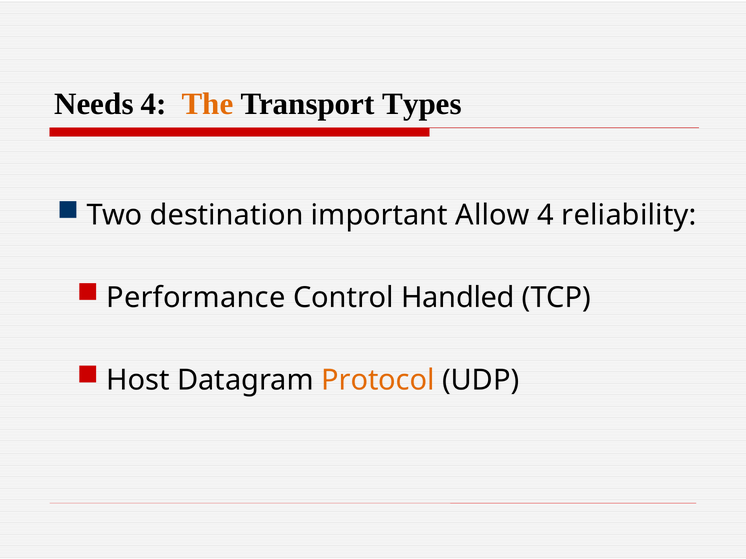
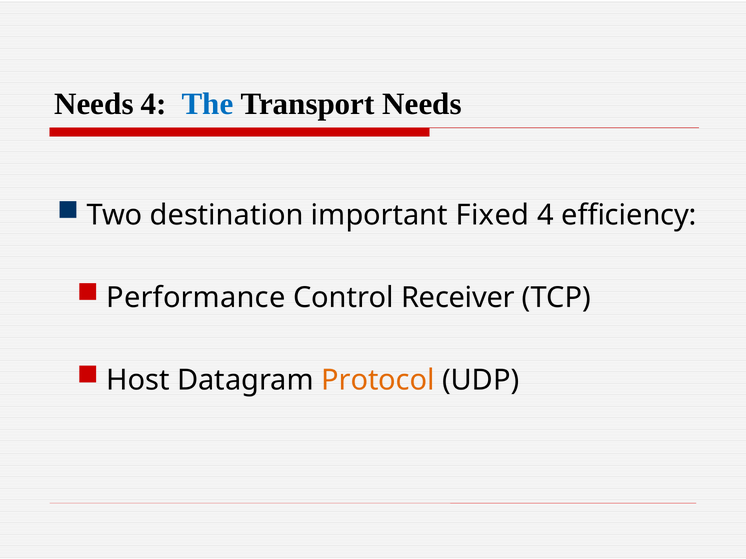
The colour: orange -> blue (208, 104)
Transport Types: Types -> Needs (422, 104)
Allow: Allow -> Fixed (492, 215)
reliability: reliability -> efficiency (629, 215)
Handled: Handled -> Receiver (458, 298)
